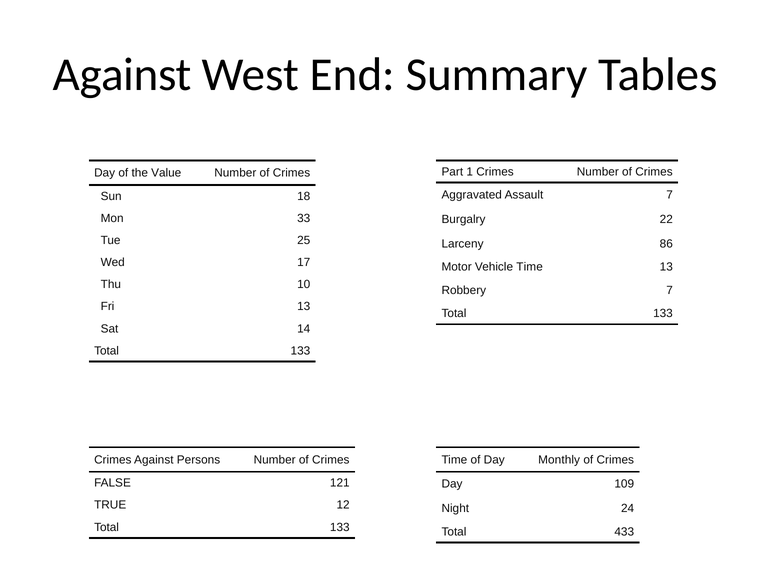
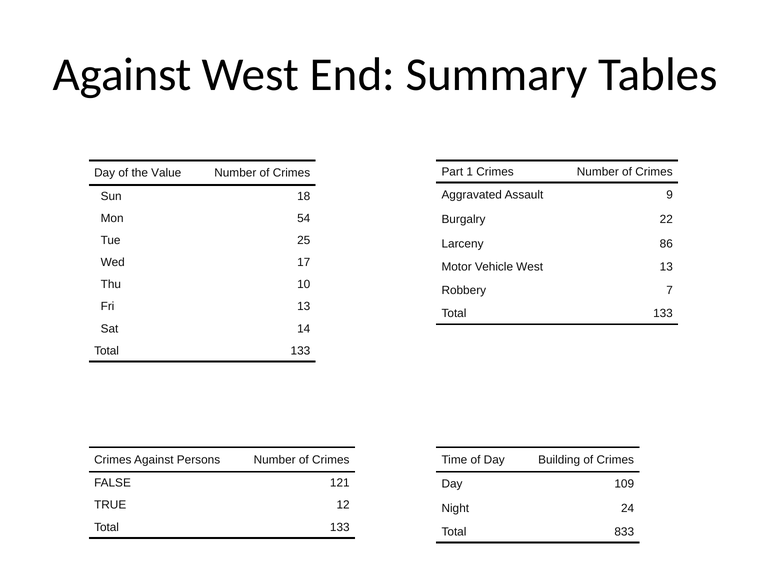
Assault 7: 7 -> 9 (670, 195)
33: 33 -> 54 (304, 218)
Vehicle Time: Time -> West (530, 267)
Monthly: Monthly -> Building (559, 460)
433: 433 -> 833 (624, 532)
